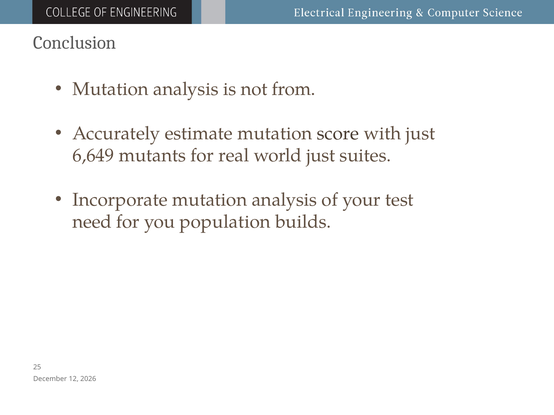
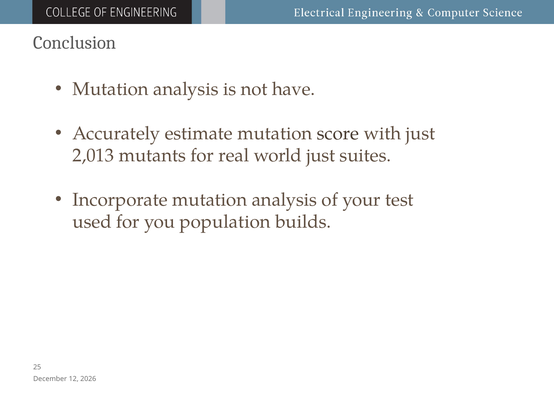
from: from -> have (294, 89)
6,649: 6,649 -> 2,013 (93, 156)
need: need -> used (92, 222)
